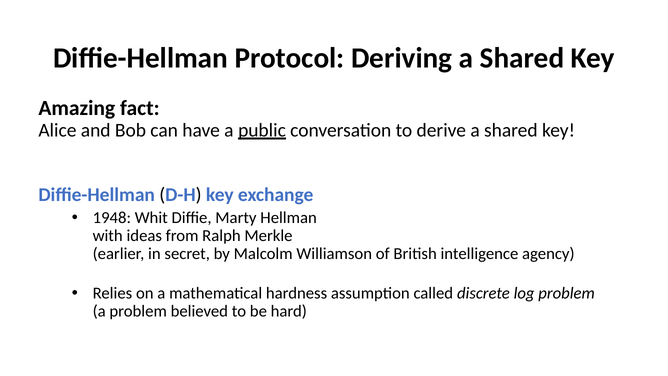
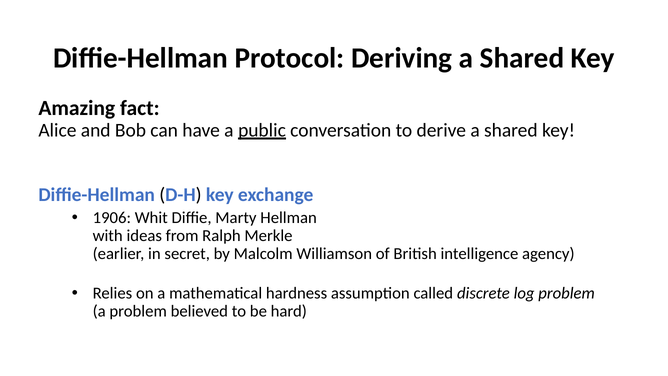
1948: 1948 -> 1906 (112, 218)
